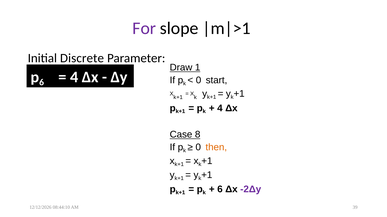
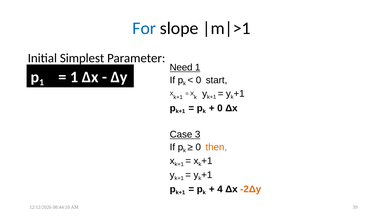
For colour: purple -> blue (144, 28)
Discrete: Discrete -> Simplest (82, 58)
Draw: Draw -> Need (181, 68)
6: 6 -> 1 (42, 83)
4: 4 -> 1 (74, 77)
4: 4 -> 0 (220, 108)
8: 8 -> 3 (198, 135)
6: 6 -> 4 (220, 190)
-2Δy colour: purple -> orange (251, 190)
